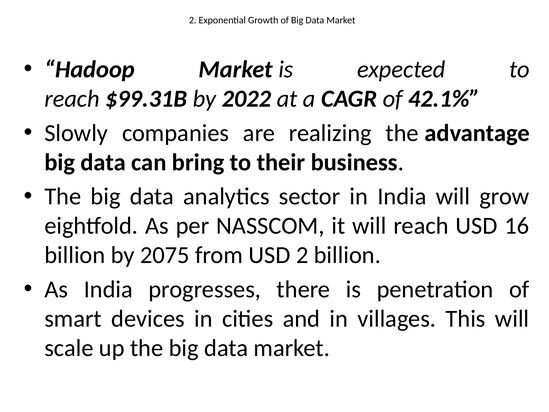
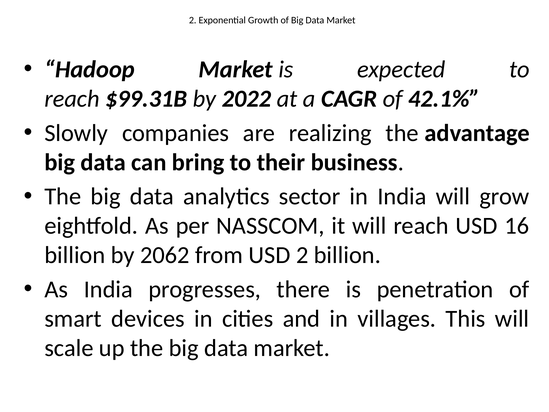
2075: 2075 -> 2062 (165, 255)
